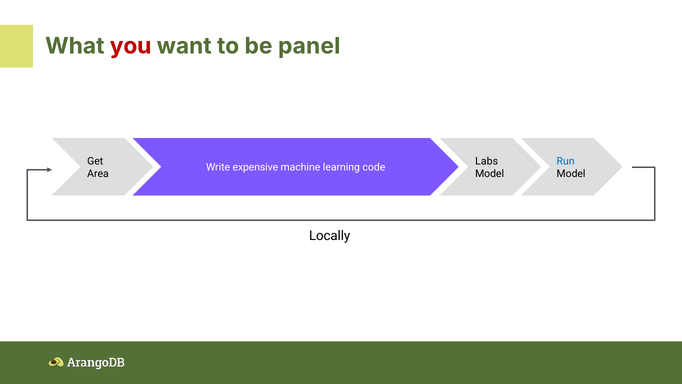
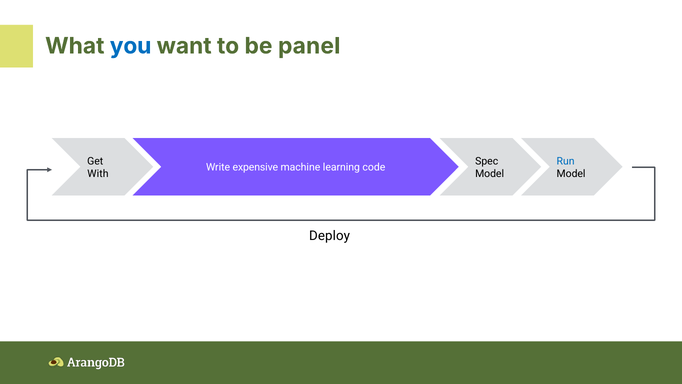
you colour: red -> blue (131, 46)
Labs: Labs -> Spec (487, 161)
Area: Area -> With (98, 174)
Locally: Locally -> Deploy (330, 235)
